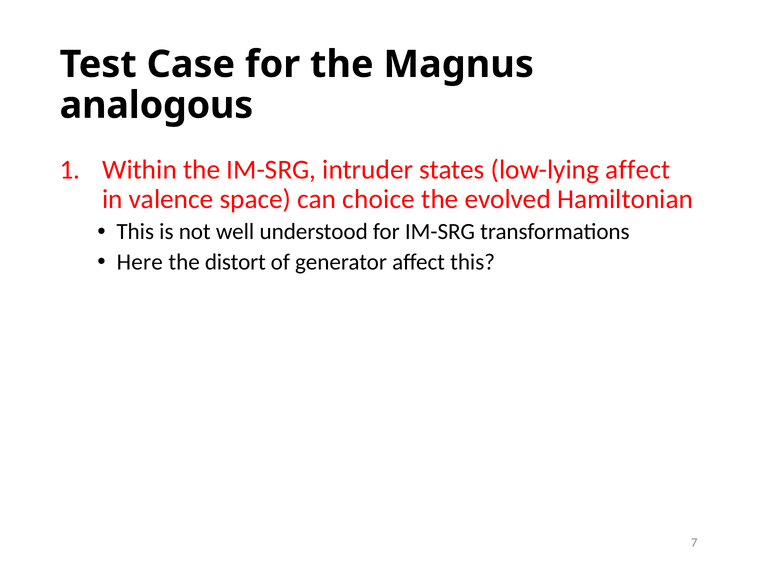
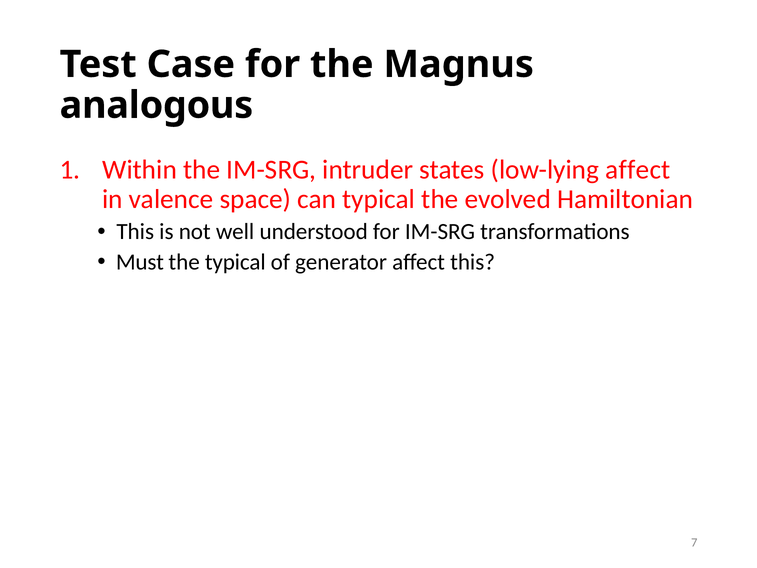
can choice: choice -> typical (379, 199)
Here: Here -> Must (140, 262)
the distort: distort -> typical (235, 262)
